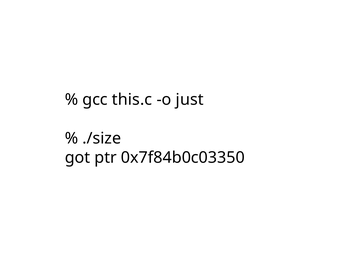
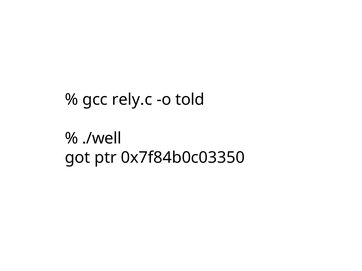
this.c: this.c -> rely.c (132, 100)
just: just -> told (190, 100)
./size: ./size -> ./well (102, 138)
